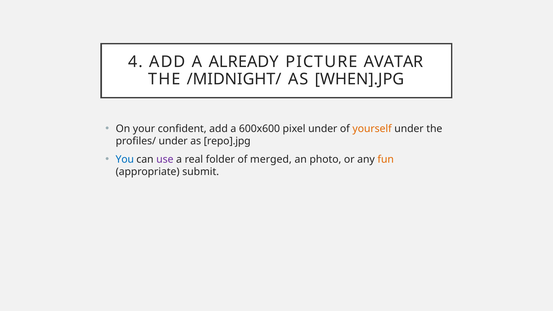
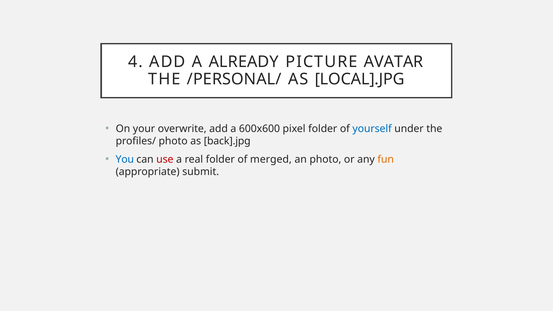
/MIDNIGHT/: /MIDNIGHT/ -> /PERSONAL/ (234, 79)
WHEN].JPG: WHEN].JPG -> LOCAL].JPG (360, 79)
confident: confident -> overwrite (182, 129)
pixel under: under -> folder (323, 129)
yourself colour: orange -> blue (372, 129)
profiles/ under: under -> photo (173, 141)
repo].jpg: repo].jpg -> back].jpg (227, 141)
use colour: purple -> red (165, 159)
